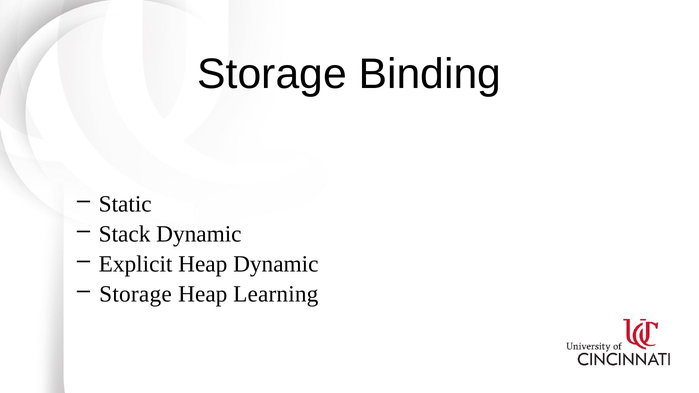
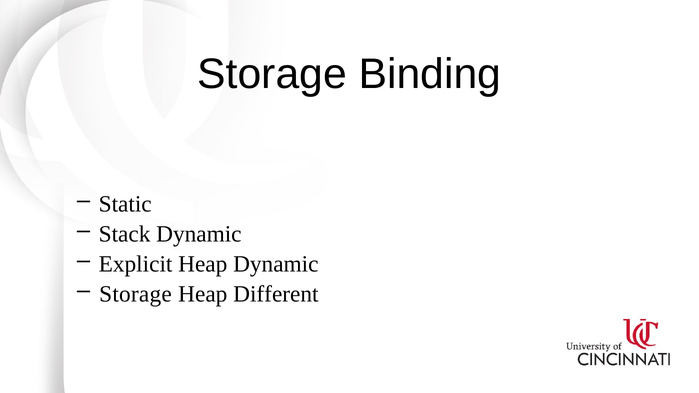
Learning: Learning -> Different (276, 294)
